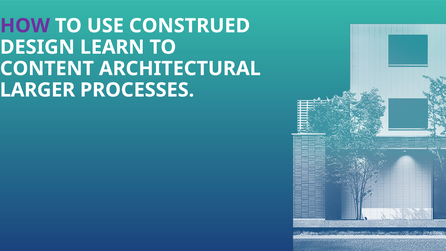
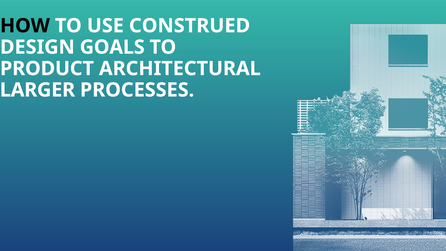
HOW colour: purple -> black (25, 26)
LEARN: LEARN -> GOALS (112, 47)
CONTENT: CONTENT -> PRODUCT (47, 69)
